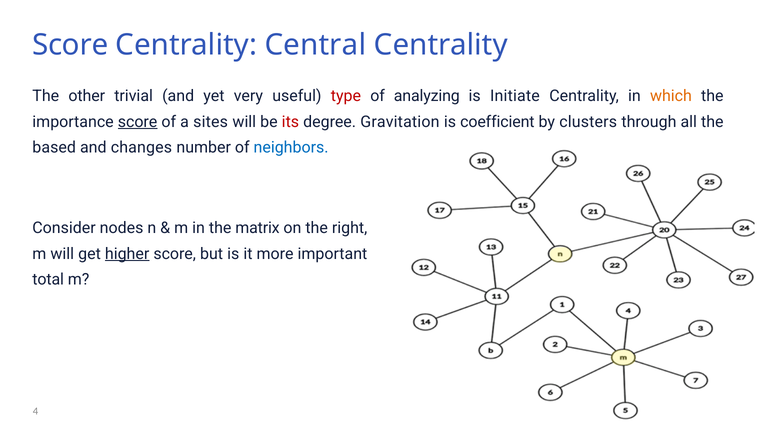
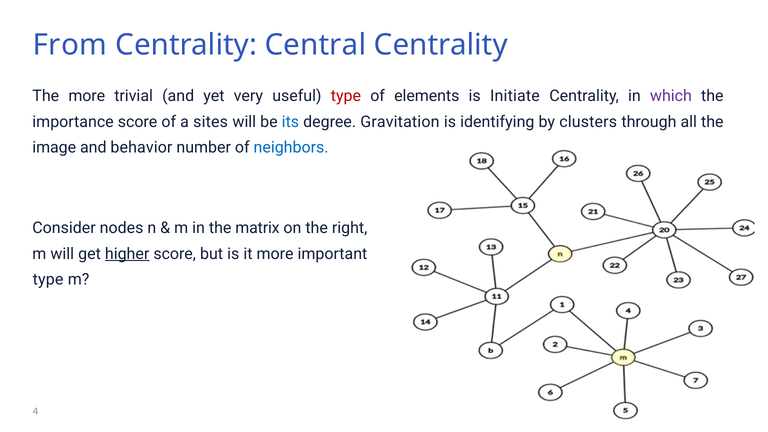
Score: Score -> From (70, 45)
The other: other -> more (87, 96)
analyzing: analyzing -> elements (427, 96)
which colour: orange -> purple (671, 96)
score underline: present -> none (138, 122)
its colour: red -> blue (290, 122)
coefficient: coefficient -> identifying (497, 122)
based: based -> image (54, 148)
changes: changes -> behavior (141, 148)
total: total -> type (48, 280)
